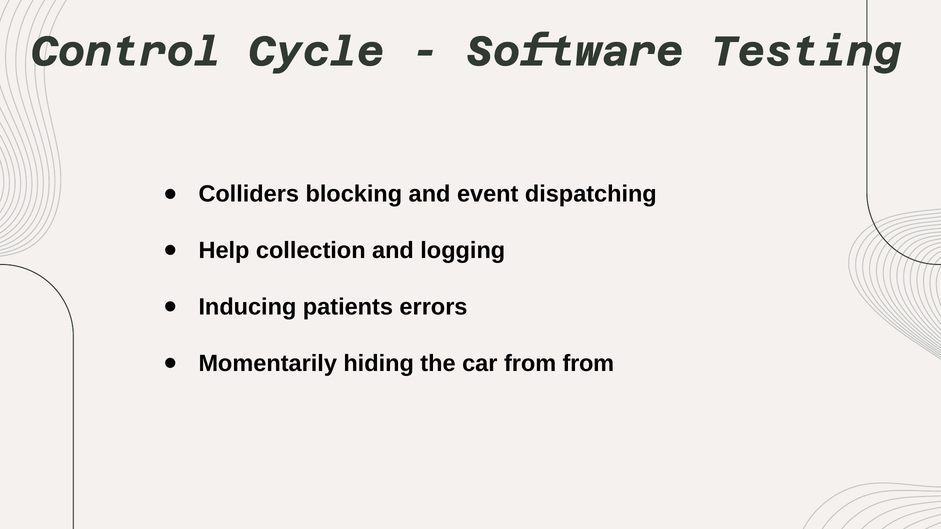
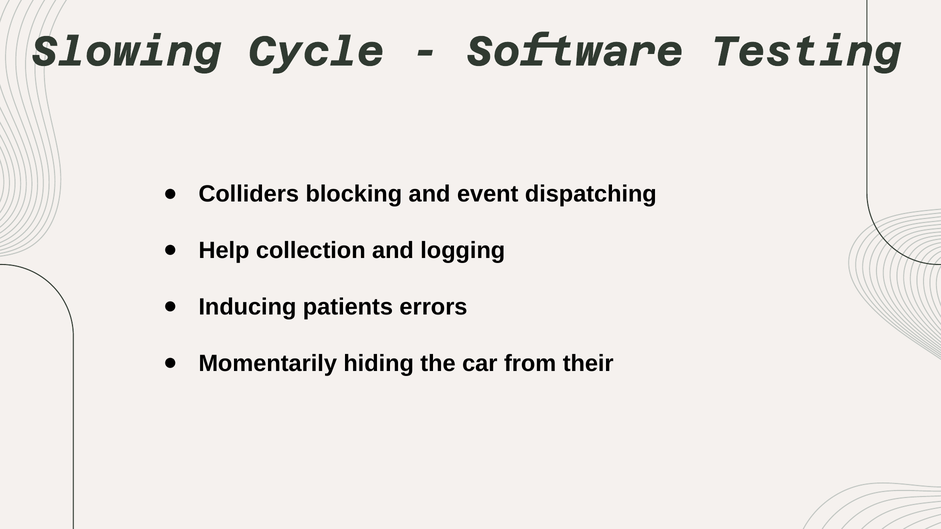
Control: Control -> Slowing (126, 52)
from from: from -> their (588, 364)
